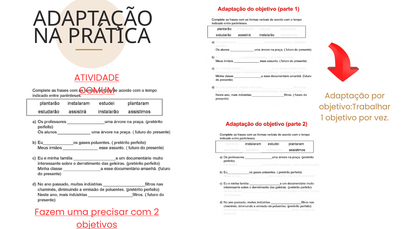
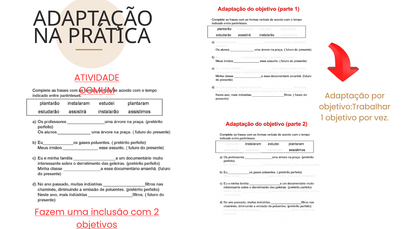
precisar: precisar -> inclusão (110, 212)
